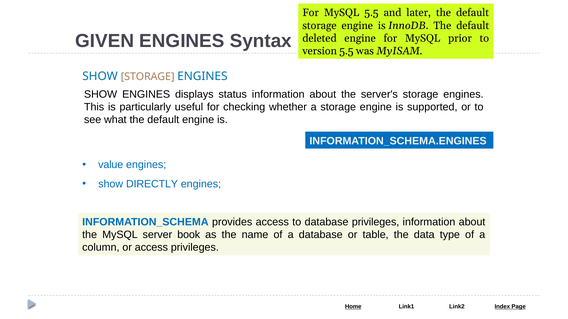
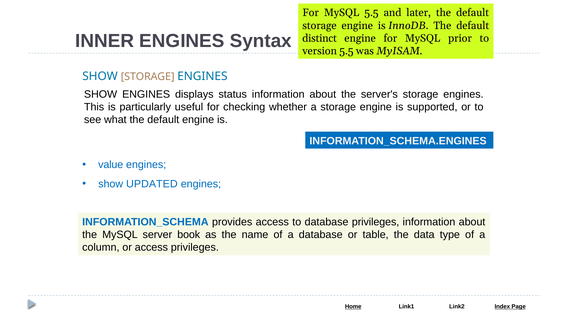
GIVEN: GIVEN -> INNER (105, 41)
deleted: deleted -> distinct (320, 38)
DIRECTLY: DIRECTLY -> UPDATED (152, 184)
